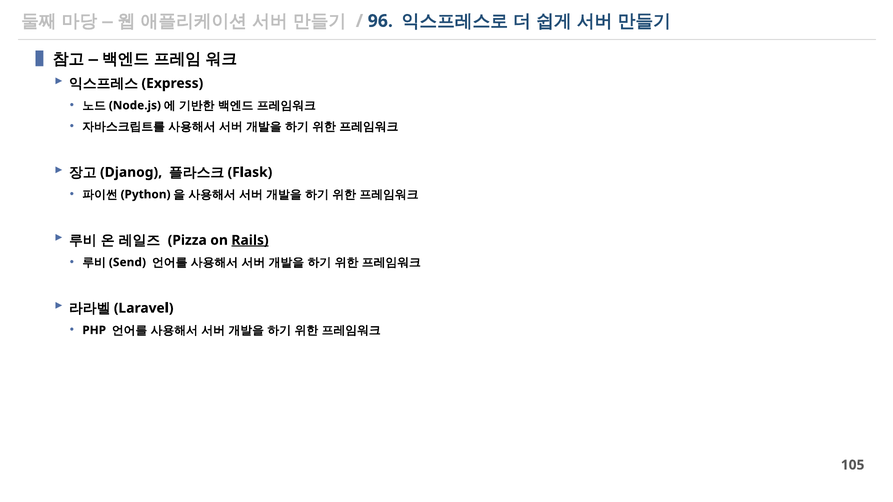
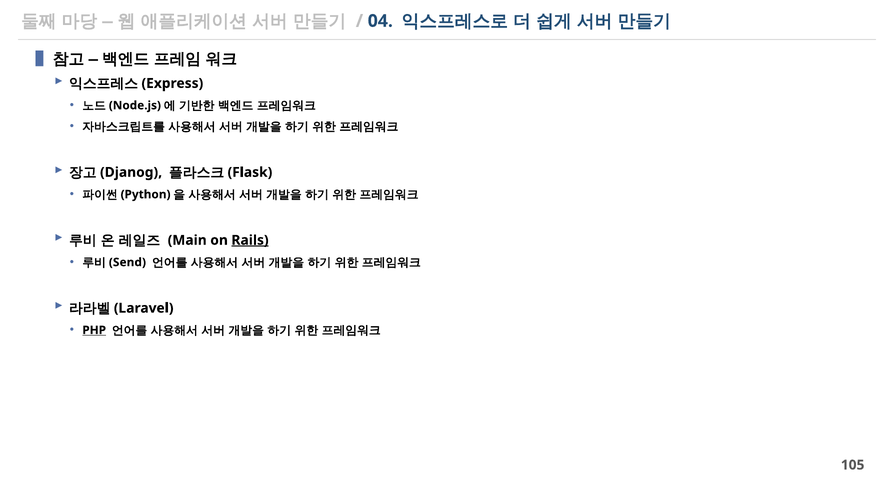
96: 96 -> 04 (380, 21)
Pizza: Pizza -> Main (187, 240)
PHP underline: none -> present (94, 330)
